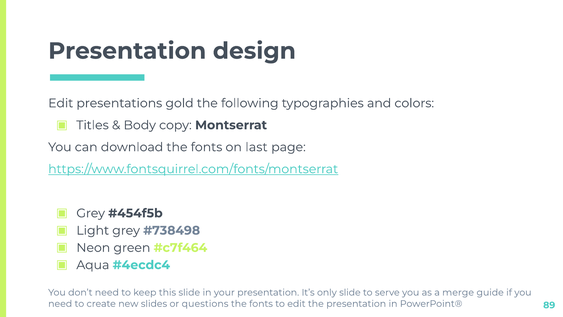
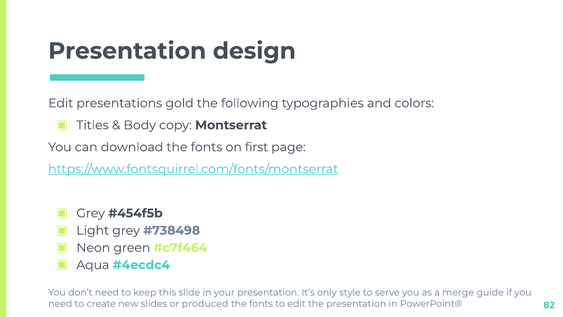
last: last -> first (257, 147)
only slide: slide -> style (350, 292)
questions: questions -> produced (205, 303)
89: 89 -> 82 (549, 305)
